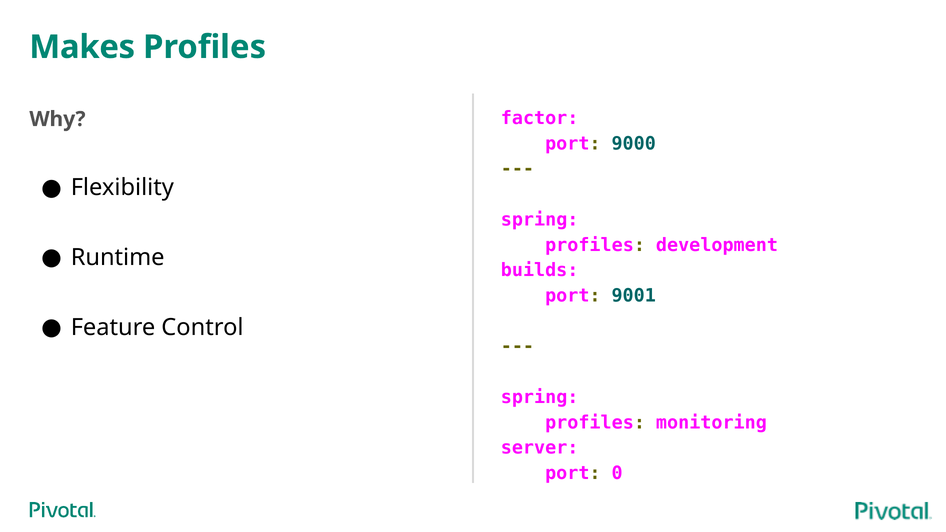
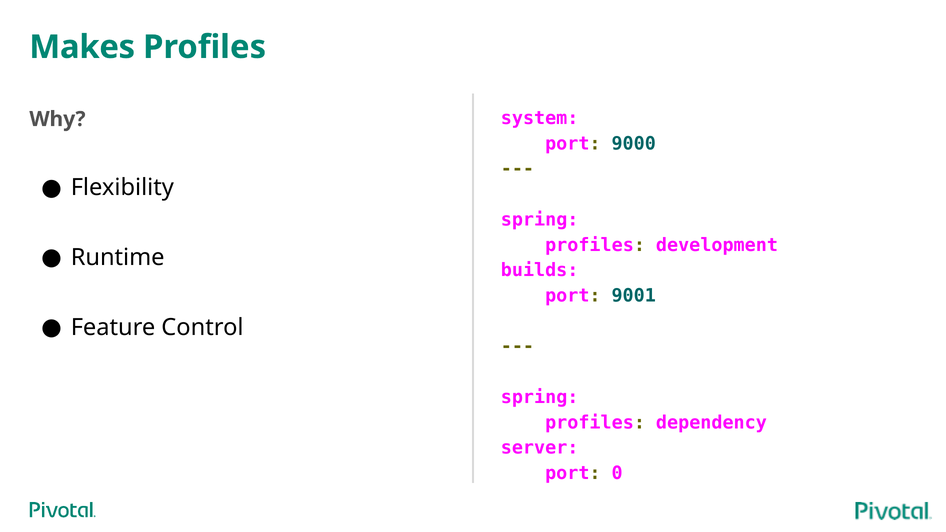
factor: factor -> system (540, 118)
monitoring: monitoring -> dependency (711, 423)
